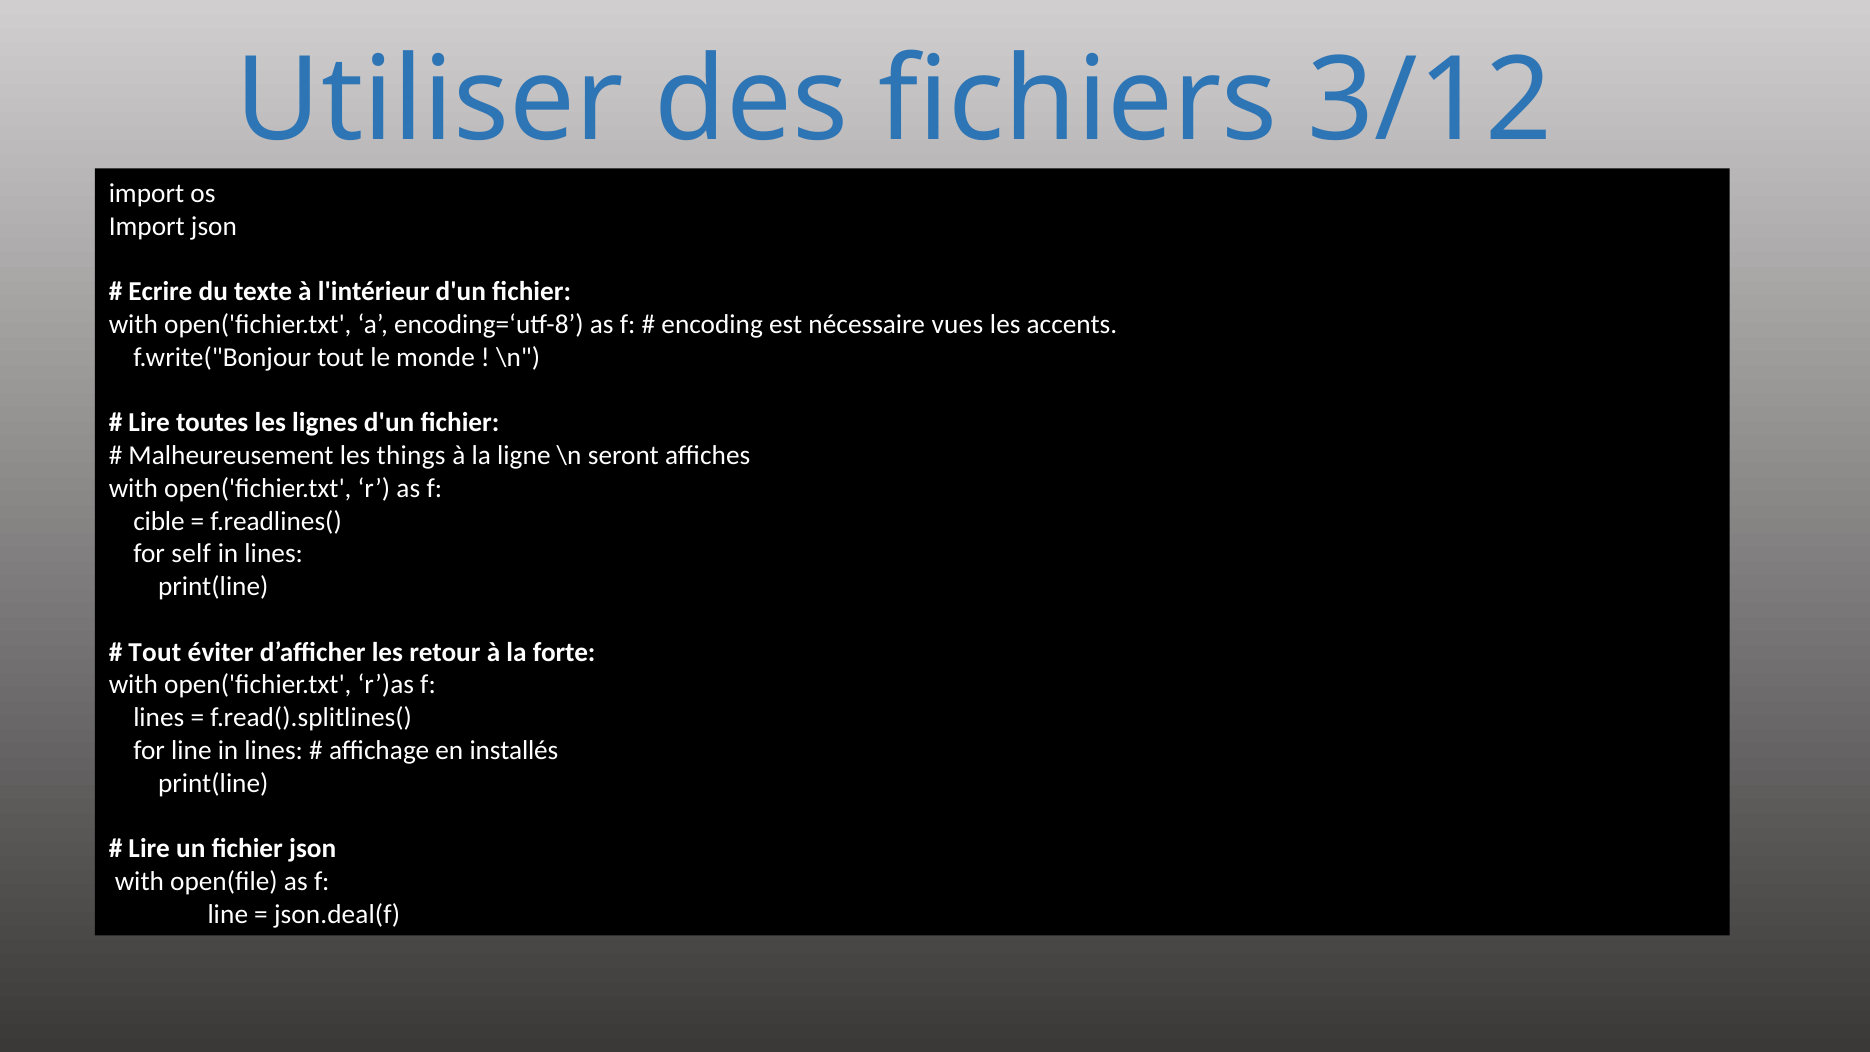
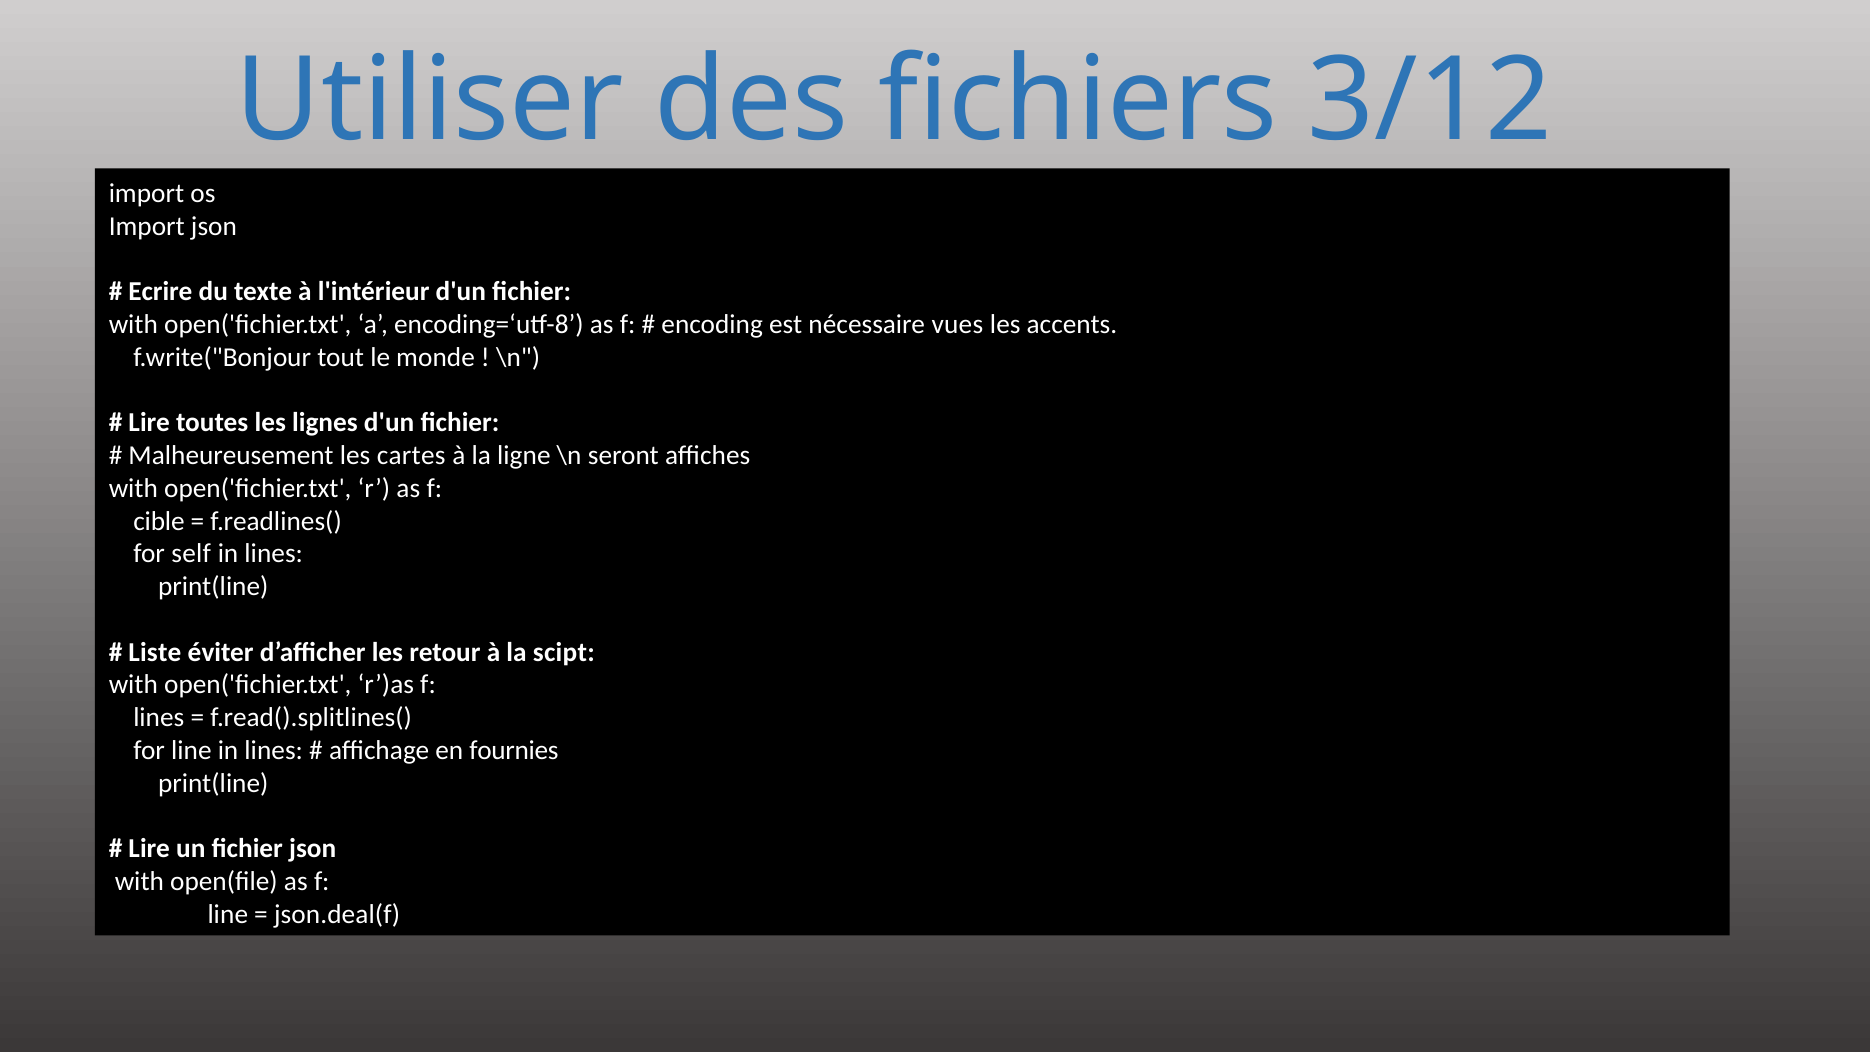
things: things -> cartes (411, 456)
Tout: Tout -> Liste (155, 652)
forte: forte -> scipt (564, 652)
installés: installés -> fournies (514, 750)
